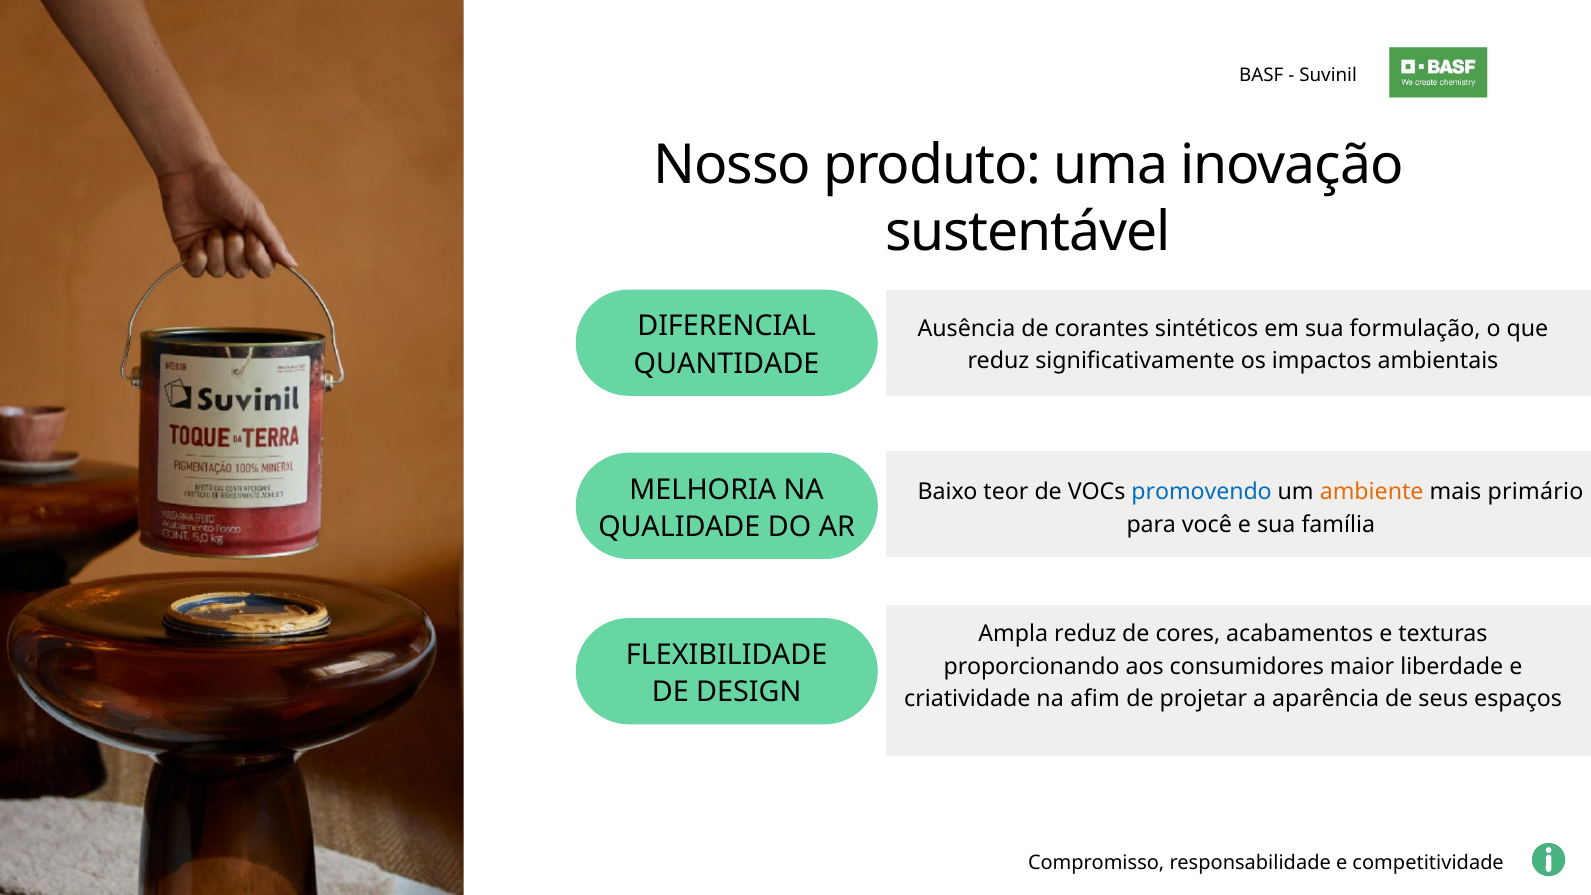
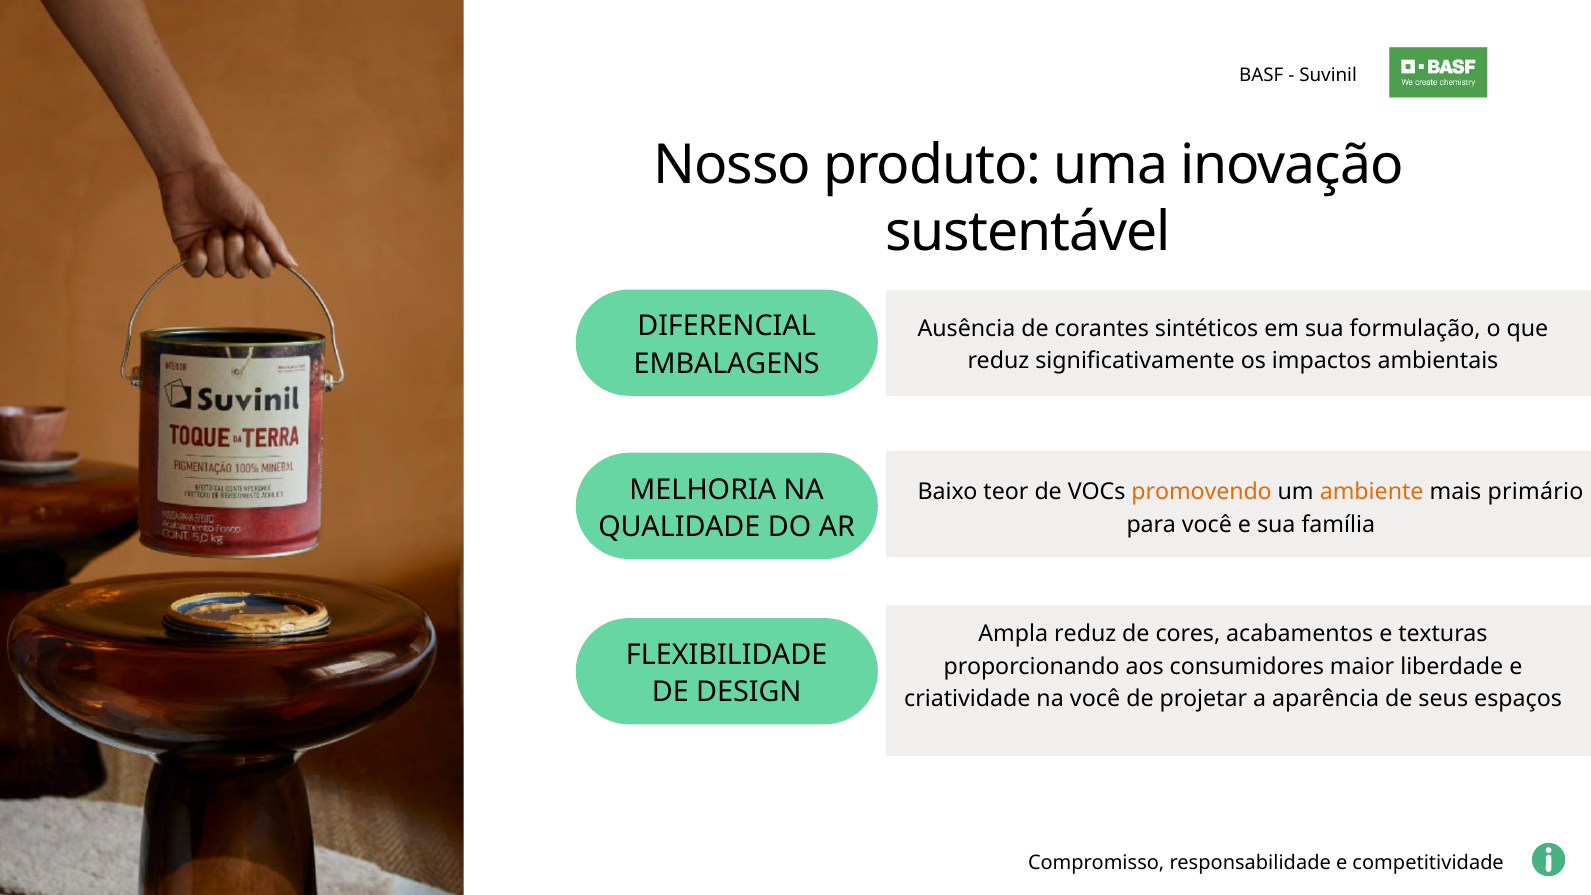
QUANTIDADE: QUANTIDADE -> EMBALAGENS (727, 364)
promovendo colour: blue -> orange (1202, 492)
na afim: afim -> você (1095, 699)
